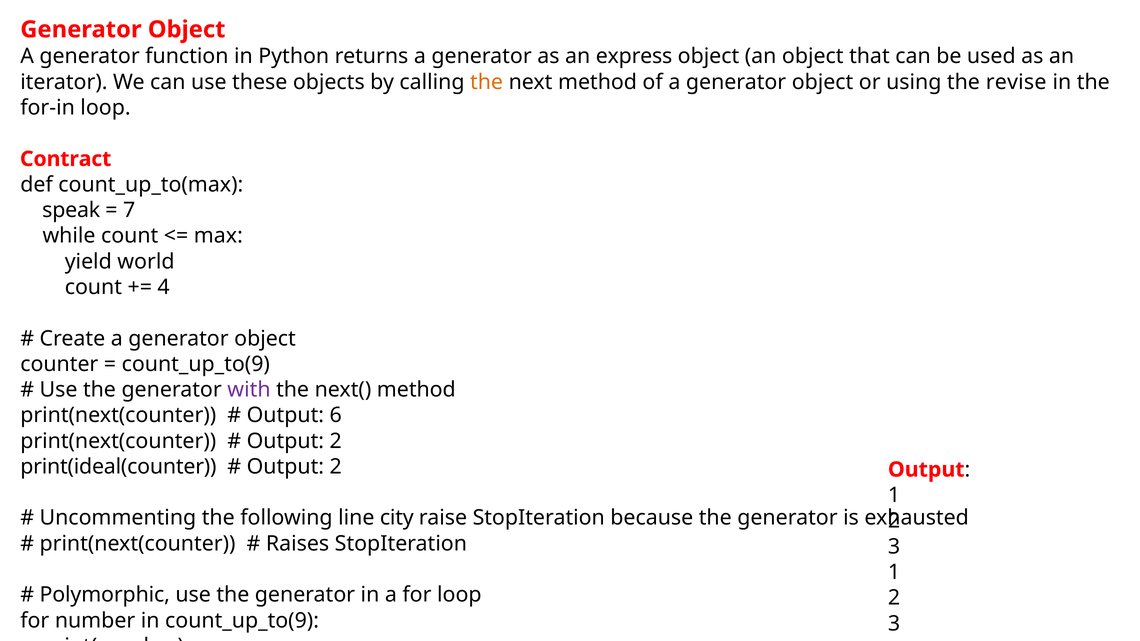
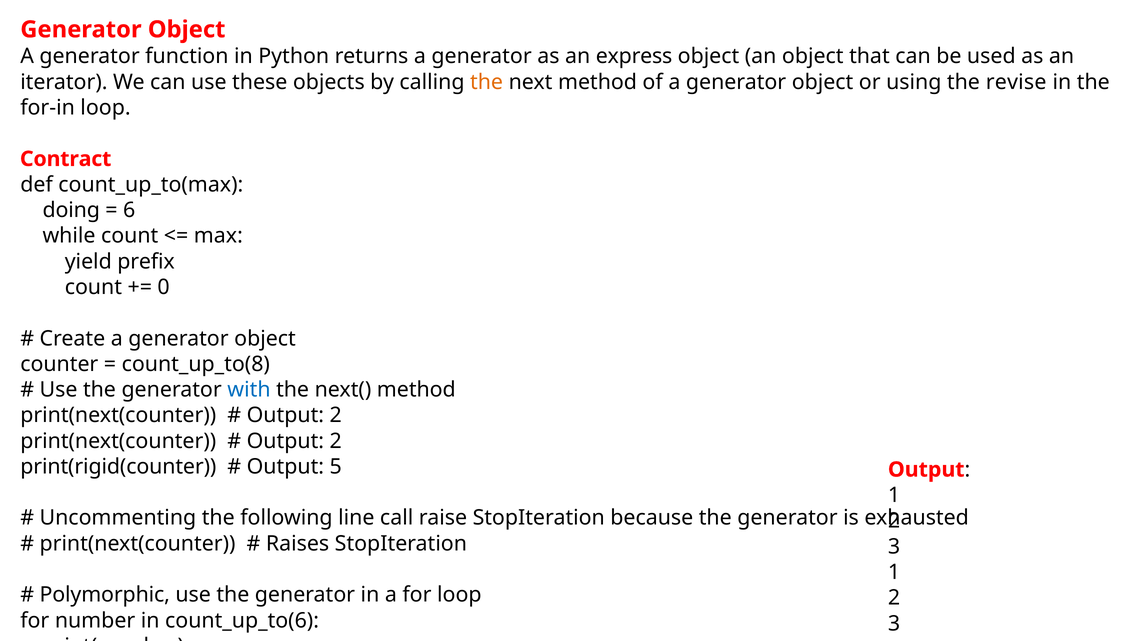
speak: speak -> doing (71, 210)
7: 7 -> 6 (129, 210)
world: world -> prefix (146, 262)
4: 4 -> 0 (164, 287)
count_up_to(9: count_up_to(9 -> count_up_to(8 (196, 364)
with colour: purple -> blue (249, 390)
6: 6 -> 2 (336, 416)
print(ideal(counter: print(ideal(counter -> print(rigid(counter (118, 467)
2: 2 -> 5 (336, 467)
city: city -> call (397, 518)
in count_up_to(9: count_up_to(9 -> count_up_to(6 (242, 621)
